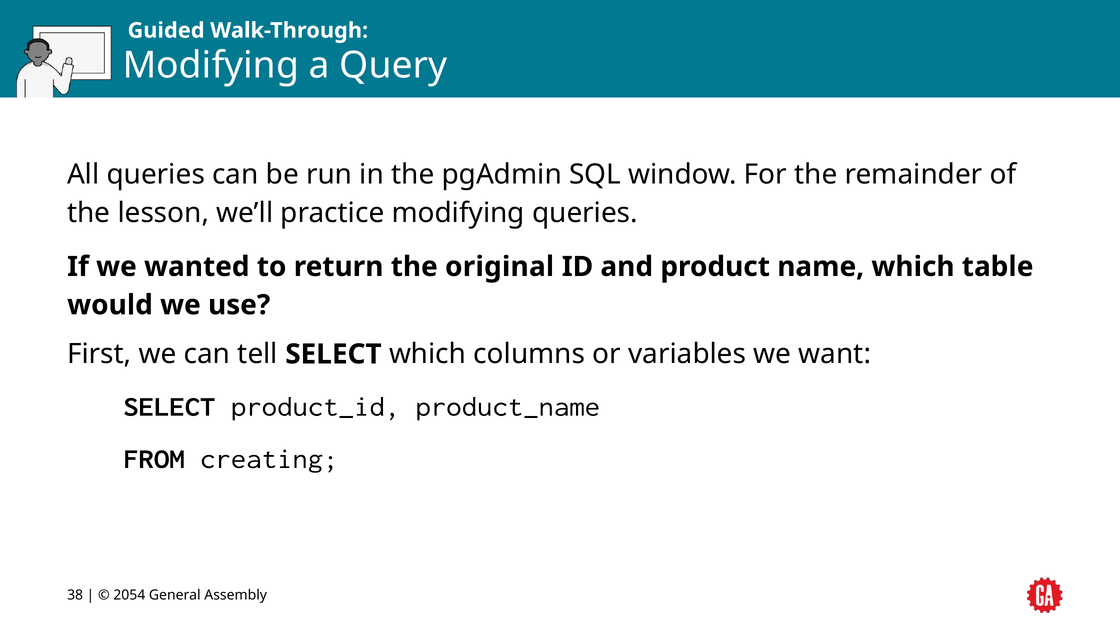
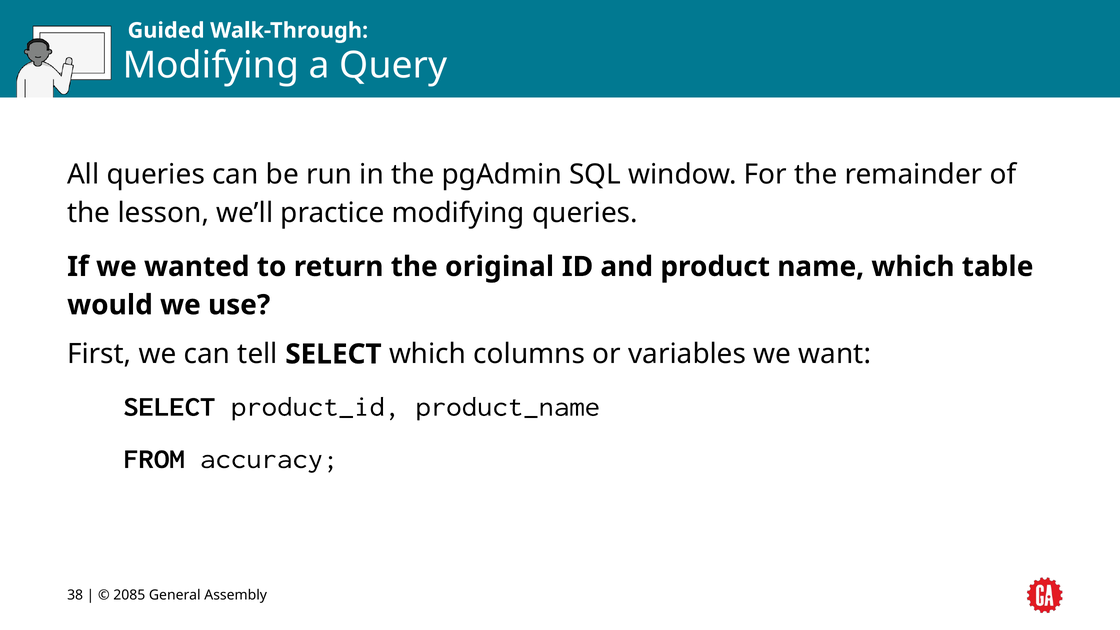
creating: creating -> accuracy (269, 459)
2054: 2054 -> 2085 (129, 595)
